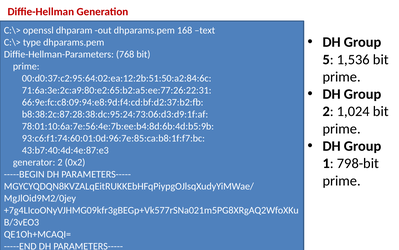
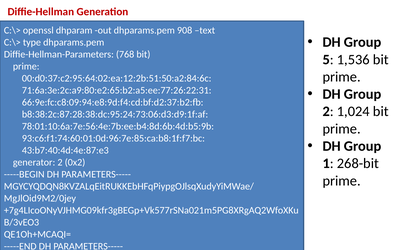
168: 168 -> 908 (185, 30)
798-bit: 798-bit -> 268-bit (358, 163)
